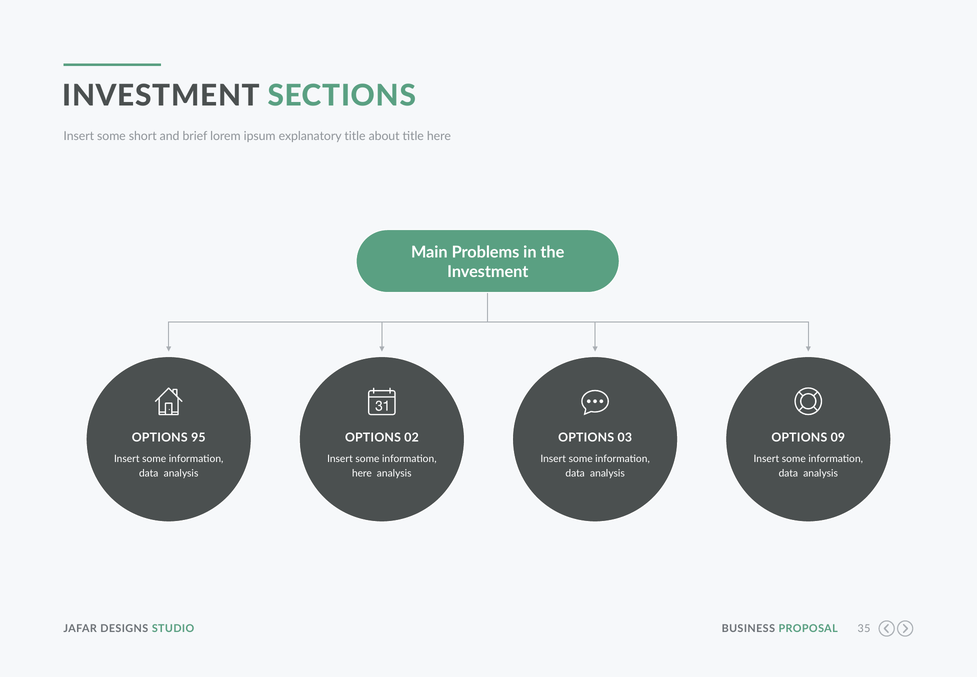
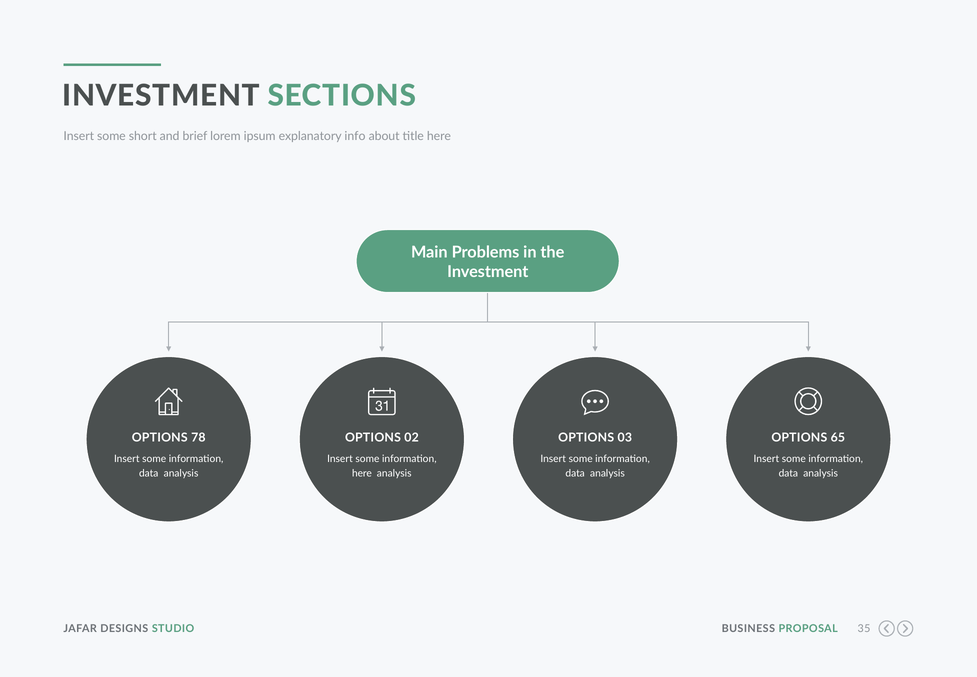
explanatory title: title -> info (355, 136)
95: 95 -> 78 (198, 437)
09: 09 -> 65 (838, 437)
